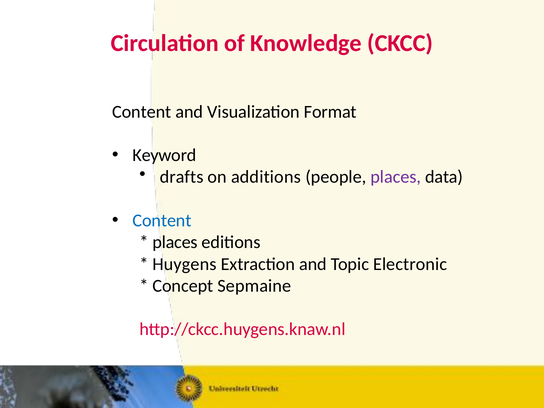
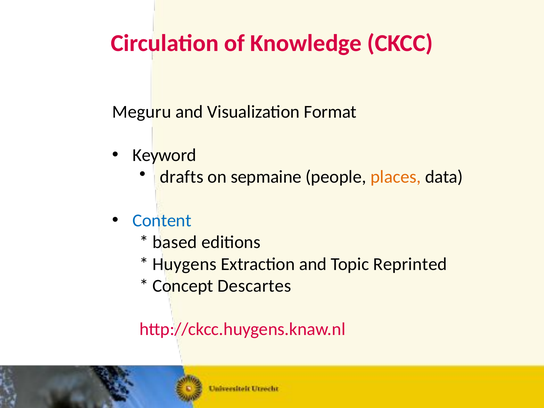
Content: Content -> Meguru (142, 112)
additions: additions -> sepmaine (266, 177)
places colour: purple -> orange (396, 177)
places: places -> based (175, 242)
Electronic: Electronic -> Reprinted (410, 264)
Sepmaine: Sepmaine -> Descartes (254, 286)
